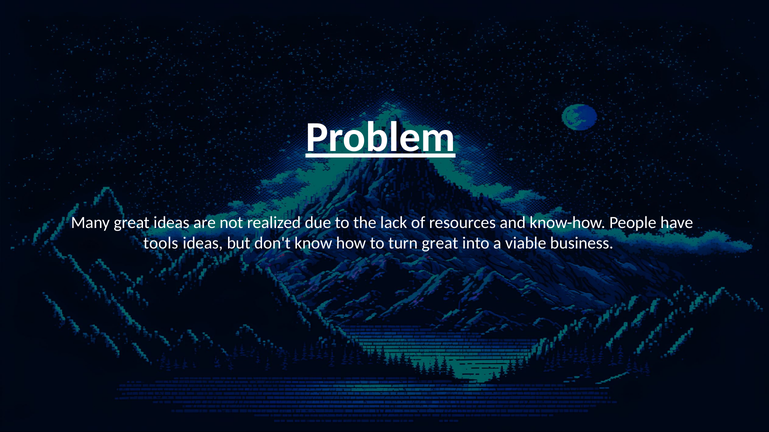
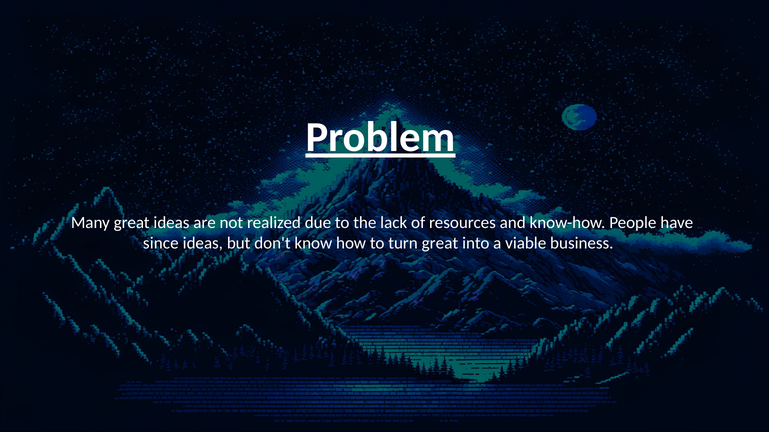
tools: tools -> since (161, 243)
